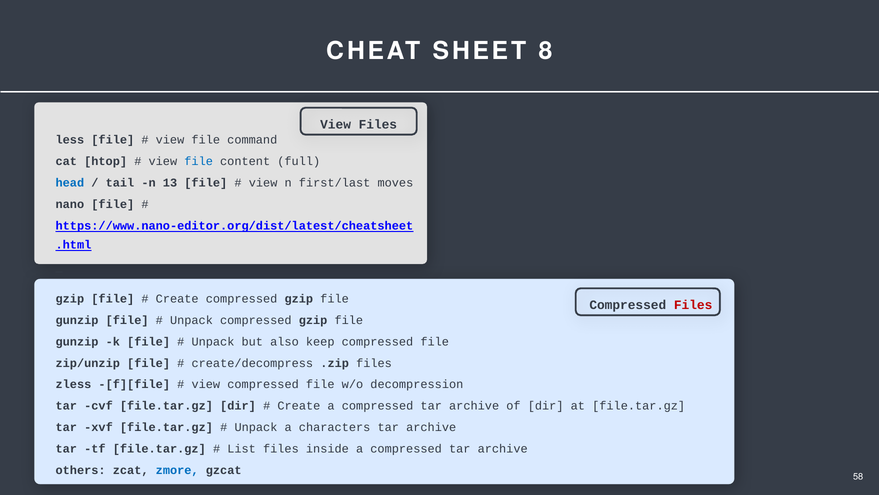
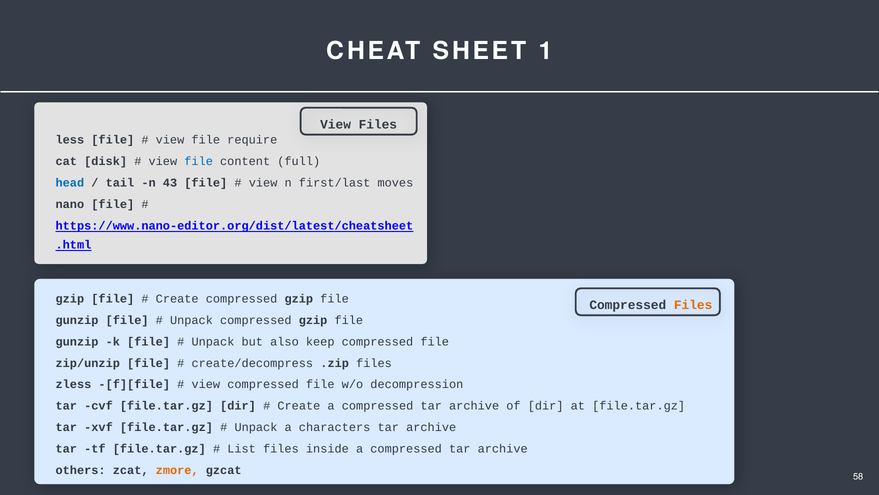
8: 8 -> 1 (546, 51)
command: command -> require (252, 140)
htop: htop -> disk (106, 161)
13: 13 -> 43 (170, 183)
Files colour: red -> orange (693, 305)
zmore colour: blue -> orange (177, 470)
